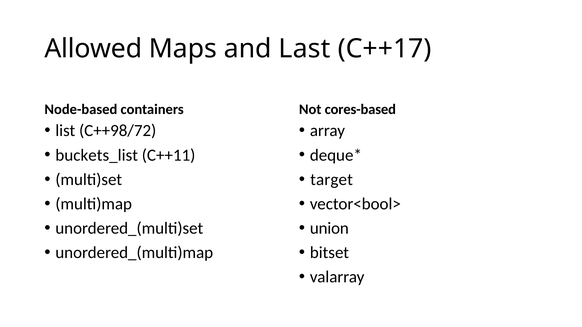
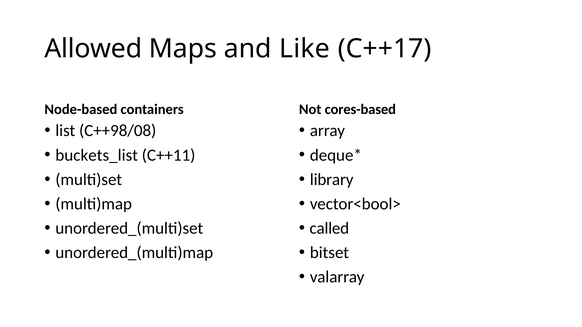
Last: Last -> Like (305, 49)
C++98/72: C++98/72 -> C++98/08 (118, 131)
target: target -> library (332, 180)
union: union -> called (329, 228)
